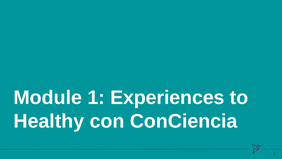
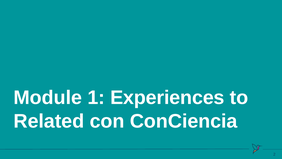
Healthy: Healthy -> Related (49, 121)
